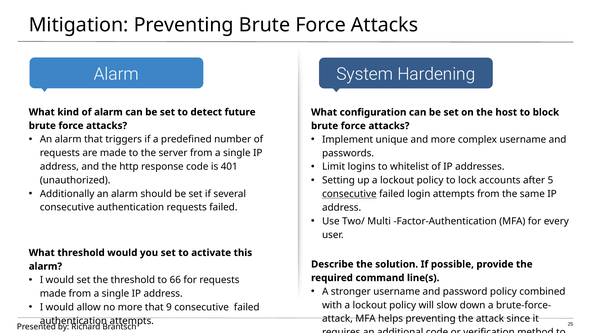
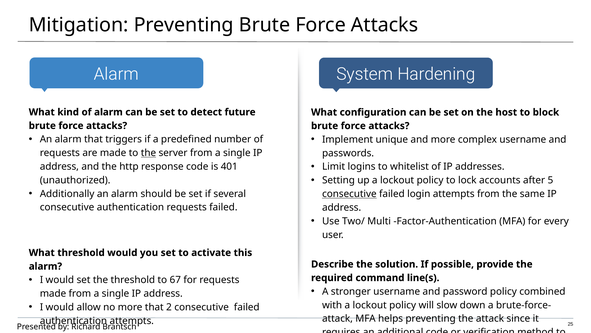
the underline: none -> present (148, 153)
66: 66 -> 67 (175, 280)
9: 9 -> 2 (169, 307)
